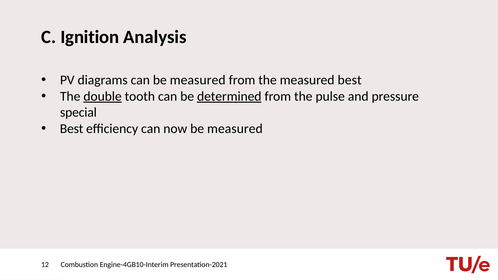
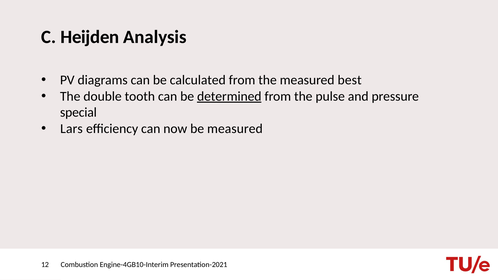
Ignition: Ignition -> Heijden (90, 37)
can be measured: measured -> calculated (198, 80)
double underline: present -> none (103, 96)
Best: Best -> Lars (71, 129)
